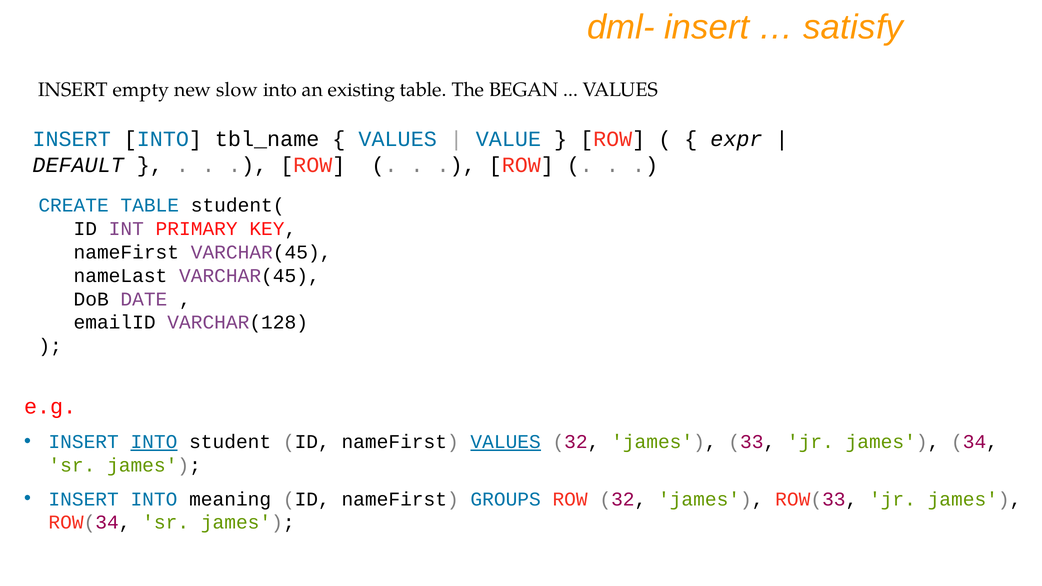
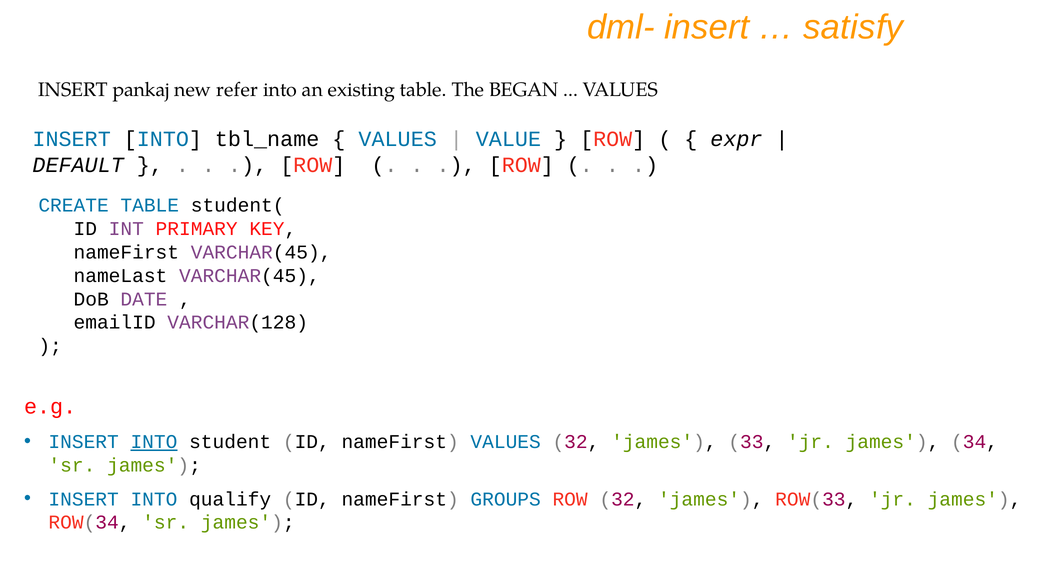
empty: empty -> pankaj (141, 90)
slow: slow -> refer (237, 90)
VALUES underline: present -> none (506, 442)
meaning: meaning -> qualify (230, 499)
